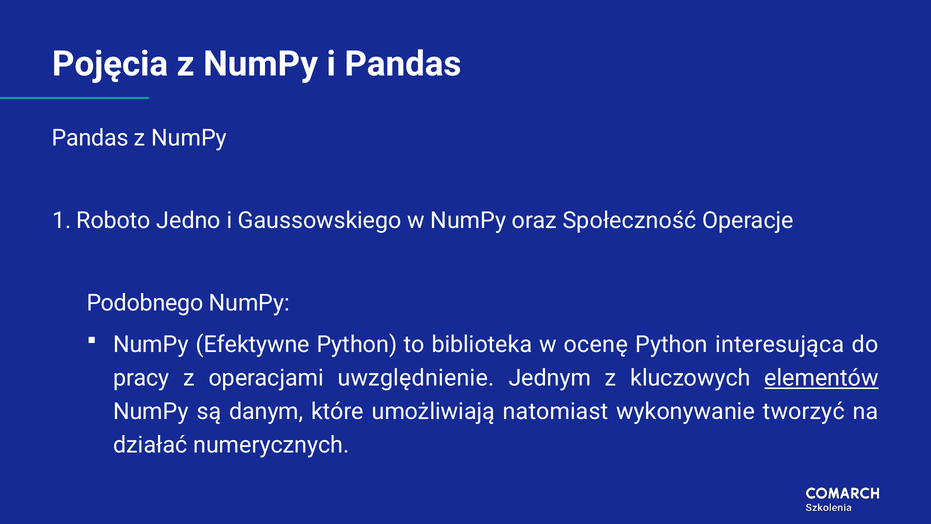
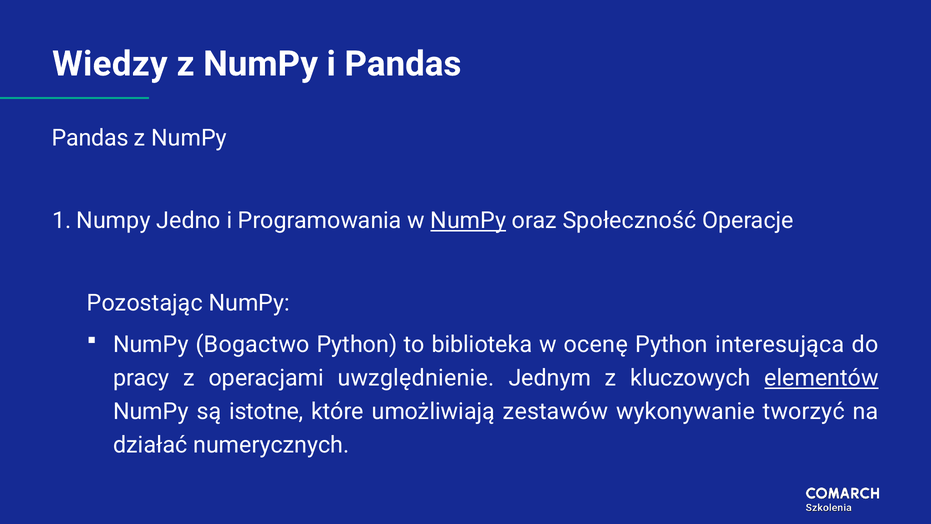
Pojęcia: Pojęcia -> Wiedzy (110, 64)
1 Roboto: Roboto -> Numpy (114, 221)
Gaussowskiego: Gaussowskiego -> Programowania (320, 221)
NumPy underline: none -> present (468, 221)
Podobnego: Podobnego -> Pozostając (145, 303)
Efektywne: Efektywne -> Bogactwo (253, 344)
danym: danym -> istotne (266, 411)
natomiast: natomiast -> zestawów (556, 411)
